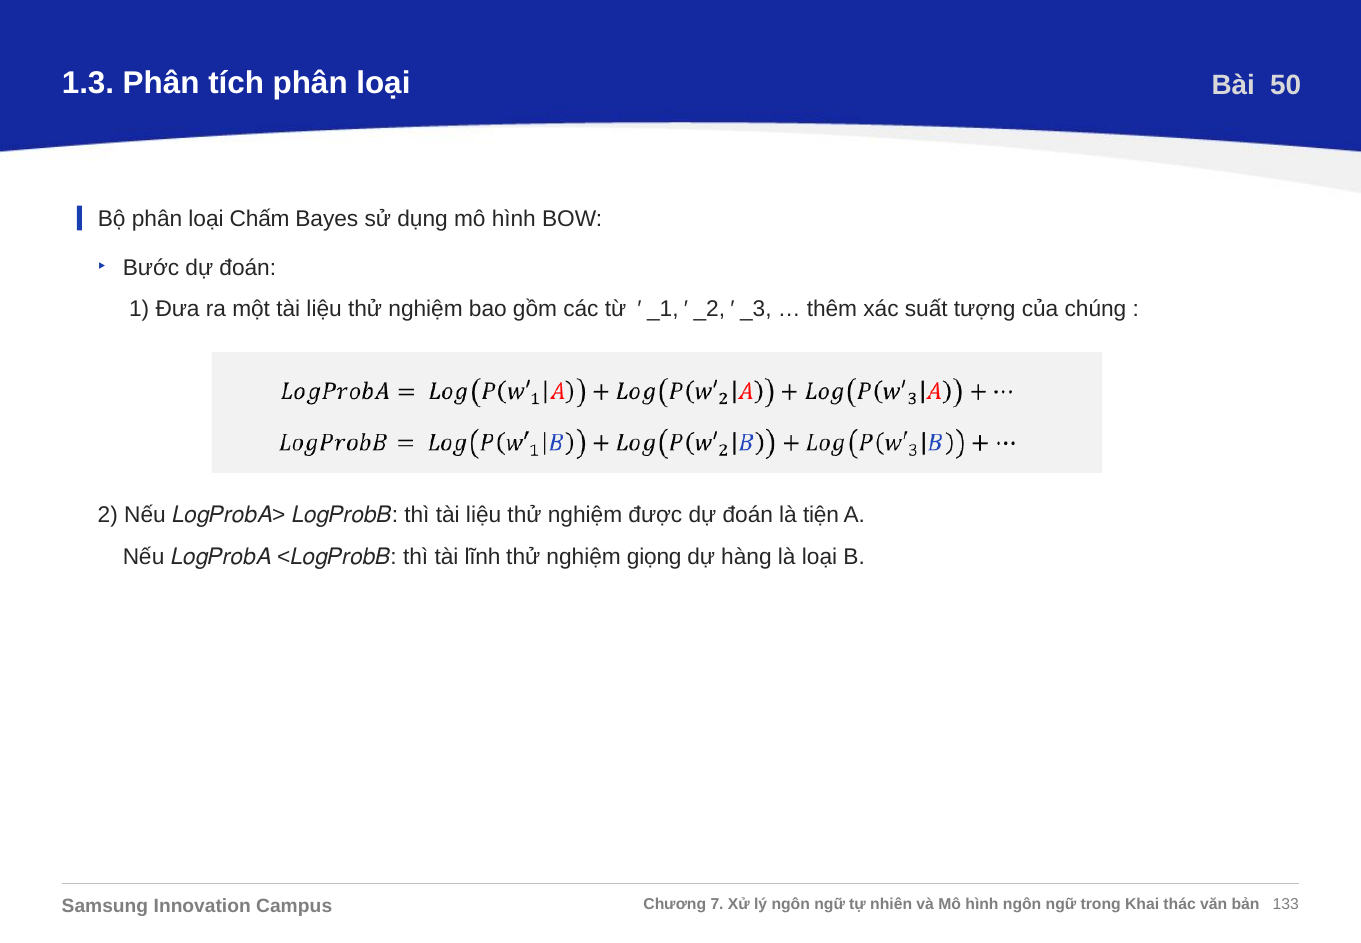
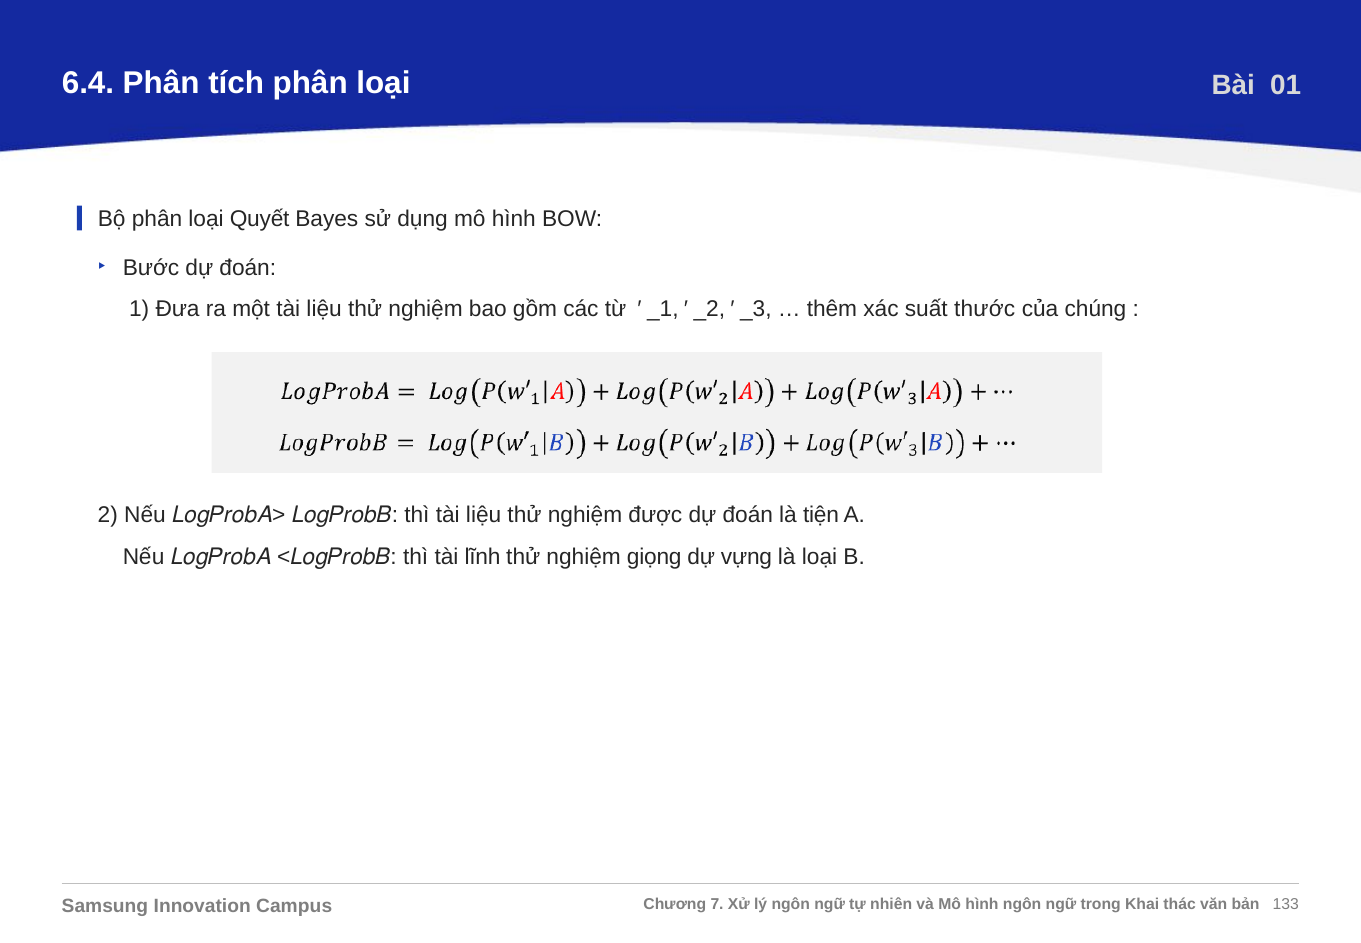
1.3: 1.3 -> 6.4 (88, 83)
50: 50 -> 01 (1286, 85)
Chấm: Chấm -> Quyết (260, 219)
tượng: tượng -> thước (985, 309)
hàng: hàng -> vựng (747, 556)
